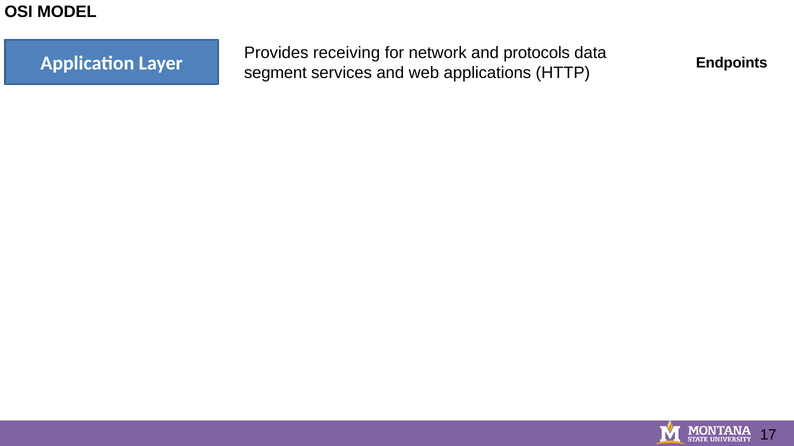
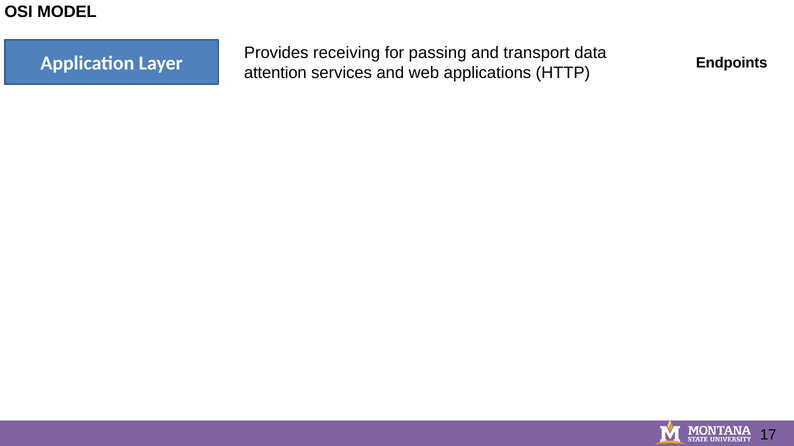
network: network -> passing (438, 53)
protocols: protocols -> transport (537, 53)
segment: segment -> attention (275, 73)
